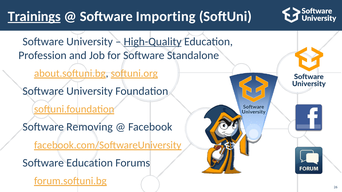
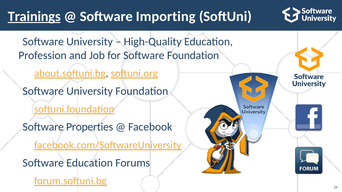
High-Quality underline: present -> none (153, 42)
Software Standalone: Standalone -> Foundation (193, 55)
Removing: Removing -> Properties (90, 127)
